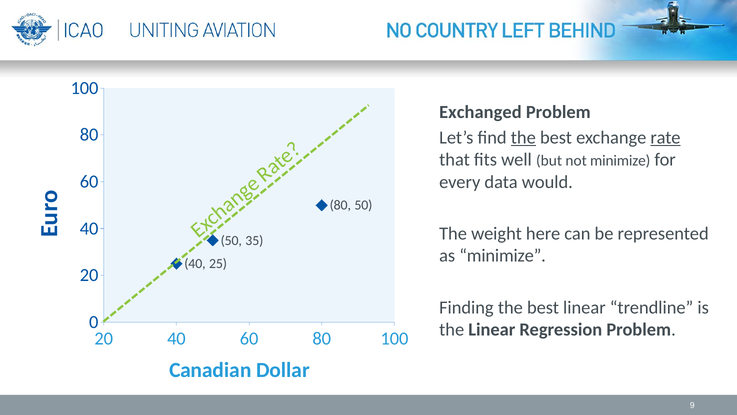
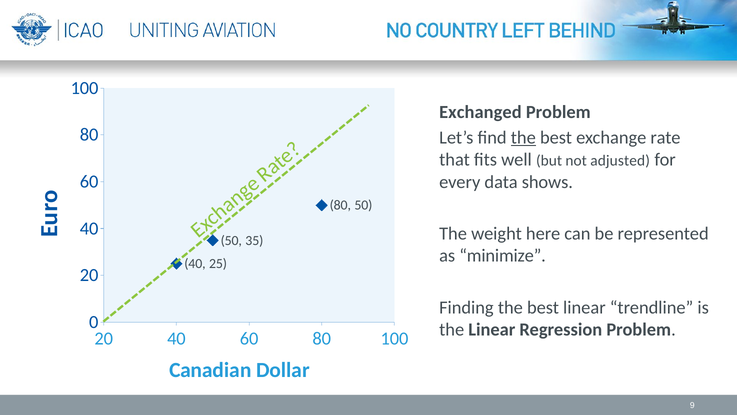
rate underline: present -> none (665, 138)
not minimize: minimize -> adjusted (620, 161)
would: would -> shows (547, 182)
